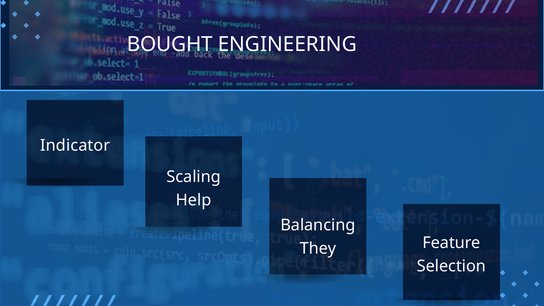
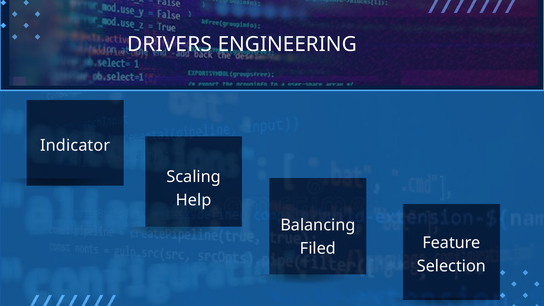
BOUGHT: BOUGHT -> DRIVERS (170, 44)
They: They -> Filed (318, 248)
